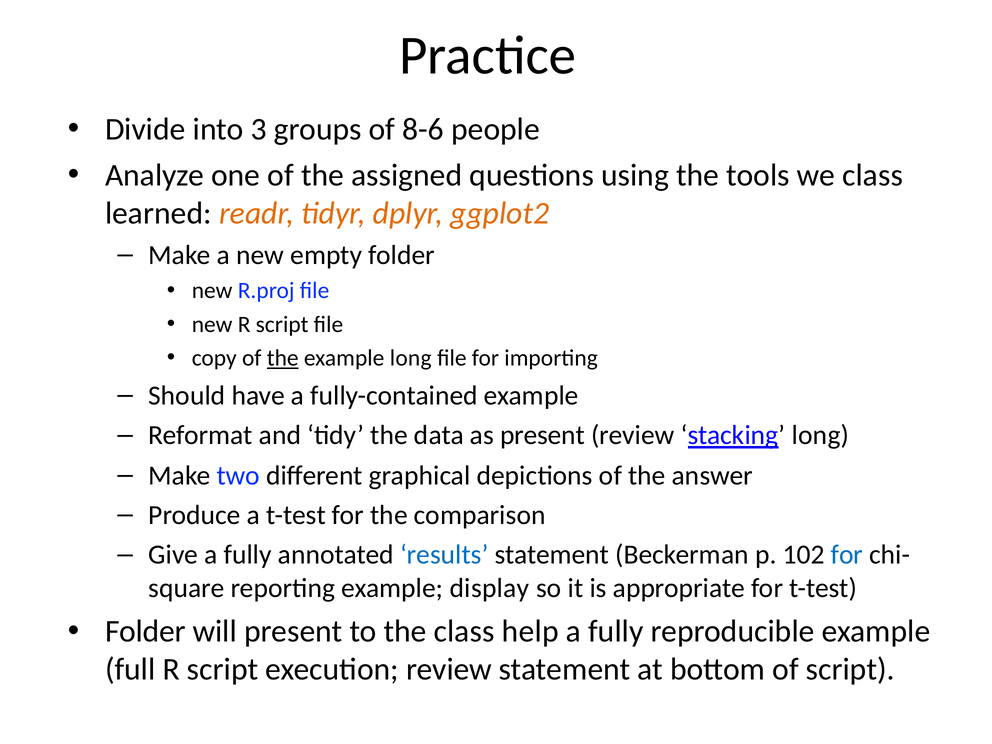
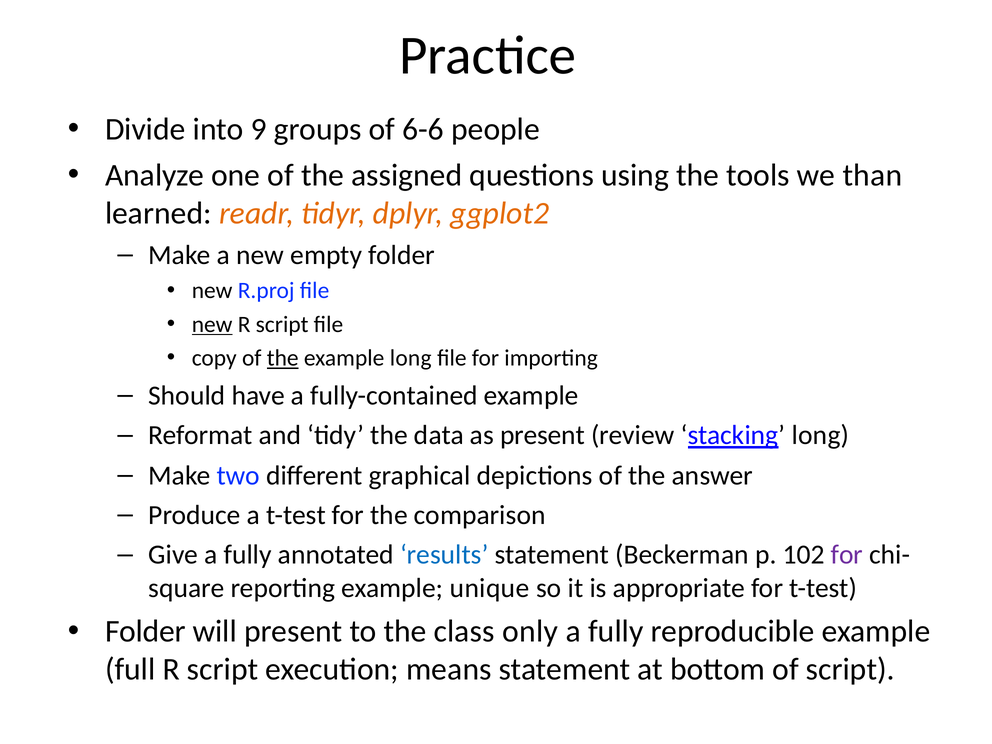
3: 3 -> 9 (259, 129)
8-6: 8-6 -> 6-6 (423, 129)
we class: class -> than (873, 175)
new underline: none -> present (212, 324)
for colour: blue -> purple (847, 555)
display: display -> unique (490, 588)
help: help -> only (530, 632)
execution review: review -> means (449, 670)
